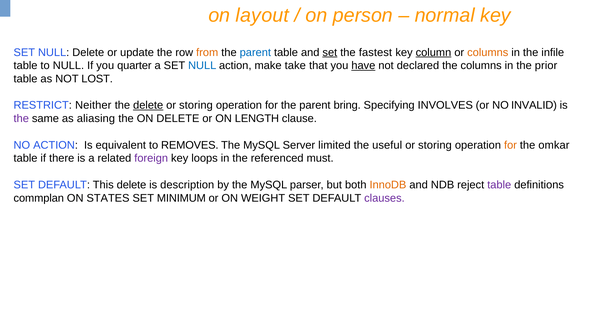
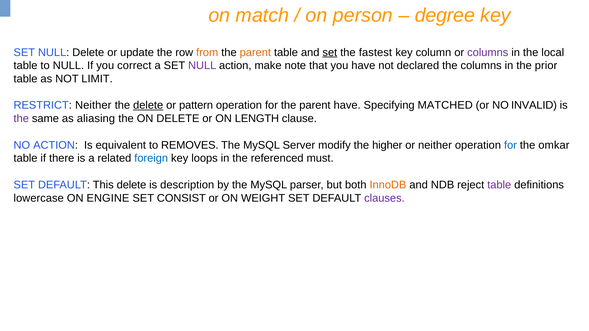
layout: layout -> match (262, 15)
normal: normal -> degree (445, 15)
parent colour: blue -> orange (255, 52)
column underline: present -> none (433, 52)
columns colour: orange -> purple (488, 52)
infile: infile -> local (553, 52)
quarter: quarter -> correct (134, 66)
NULL colour: blue -> purple (202, 66)
take: take -> note (295, 66)
have underline: present -> none (363, 66)
LOST: LOST -> LIMIT (97, 79)
storing: storing -> pattern (196, 105)
parent bring: bring -> have (347, 105)
INVOLVES: INVOLVES -> MATCHED (445, 105)
limited: limited -> modify (334, 145)
useful: useful -> higher (387, 145)
storing: storing -> neither (435, 145)
for colour: orange -> blue (510, 145)
foreign colour: purple -> blue (151, 158)
commplan: commplan -> lowercase (39, 198)
STATES: STATES -> ENGINE (108, 198)
MINIMUM: MINIMUM -> CONSIST (181, 198)
